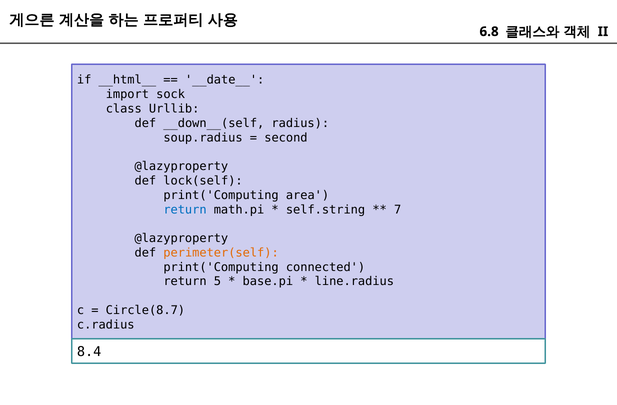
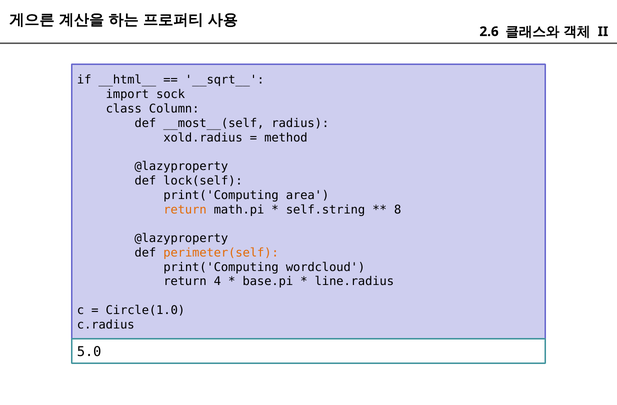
6.8: 6.8 -> 2.6 (489, 32)
__date__: __date__ -> __sqrt__ (225, 80)
Urllib: Urllib -> Column (174, 109)
__down__(self: __down__(self -> __most__(self (214, 123)
soup.radius: soup.radius -> xold.radius (203, 138)
second: second -> method (286, 138)
return colour: blue -> orange (185, 210)
7: 7 -> 8 (398, 210)
connected: connected -> wordcloud (326, 267)
5: 5 -> 4 (217, 282)
Circle(8.7: Circle(8.7 -> Circle(1.0 (145, 311)
8.4: 8.4 -> 5.0 (89, 352)
